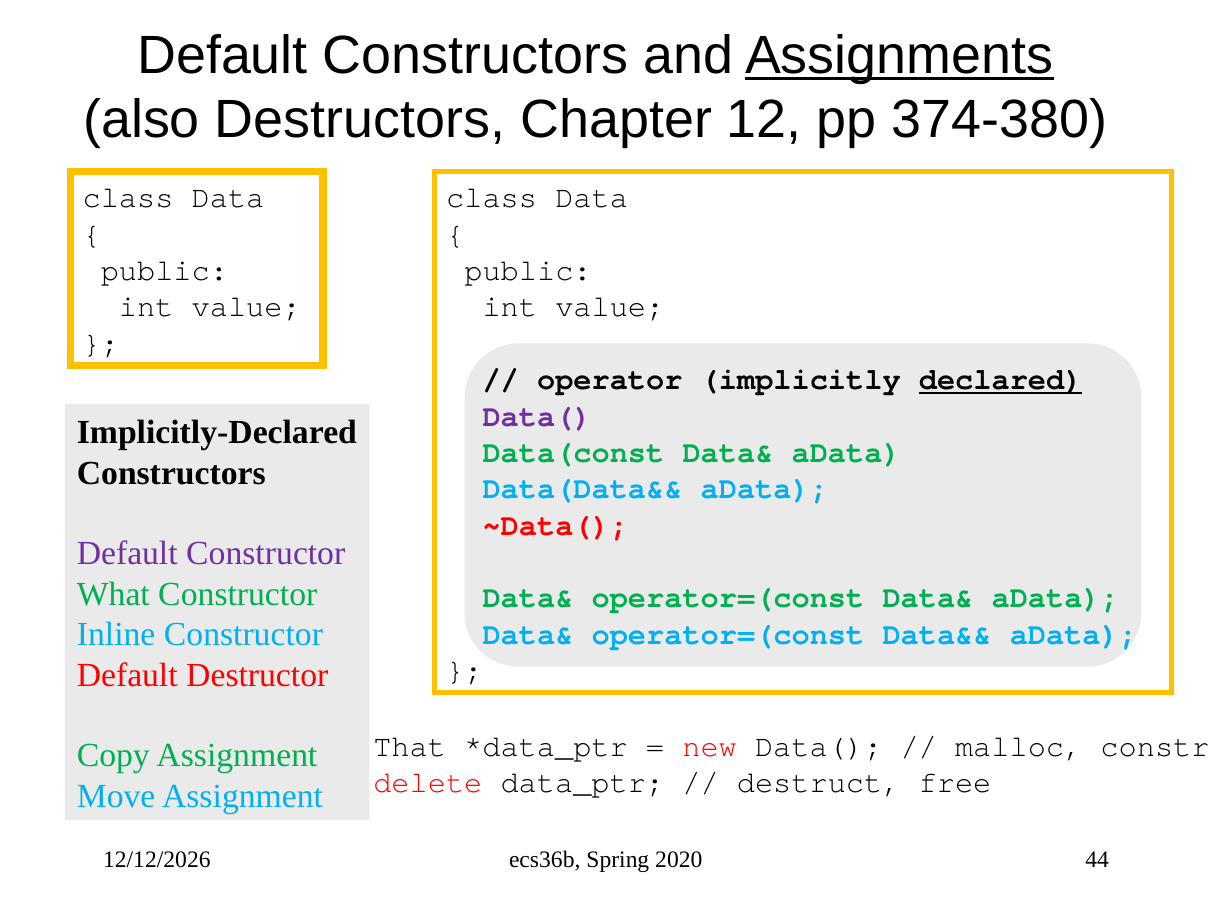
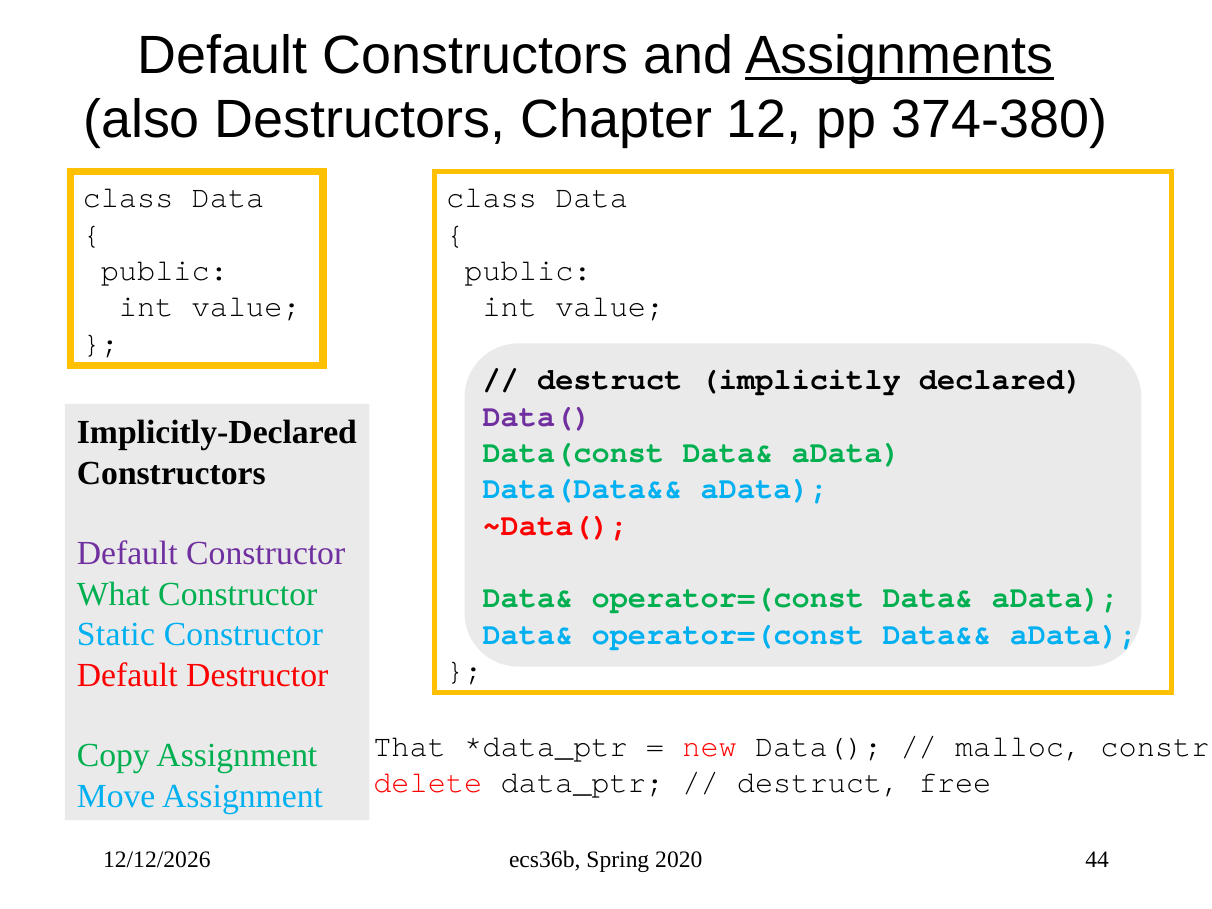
operator: operator -> destruct (610, 380)
declared underline: present -> none (1001, 380)
Inline: Inline -> Static (116, 635)
